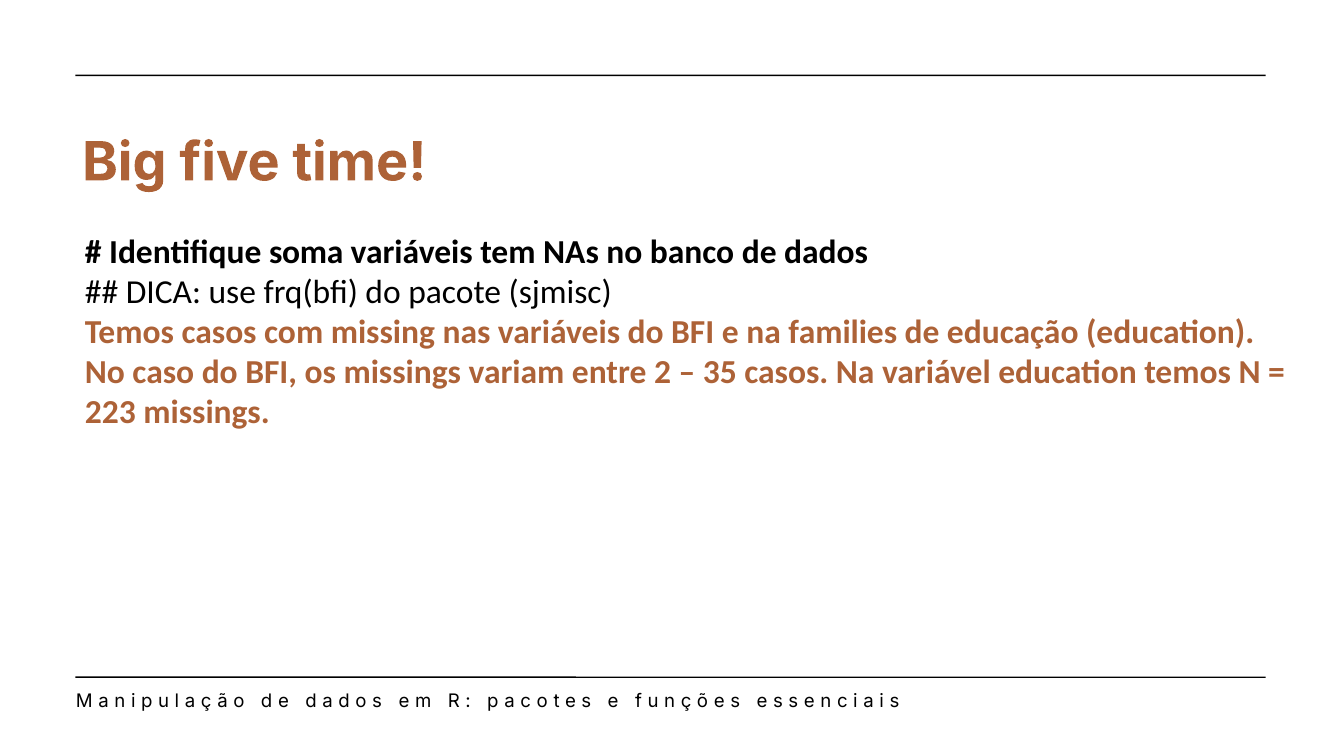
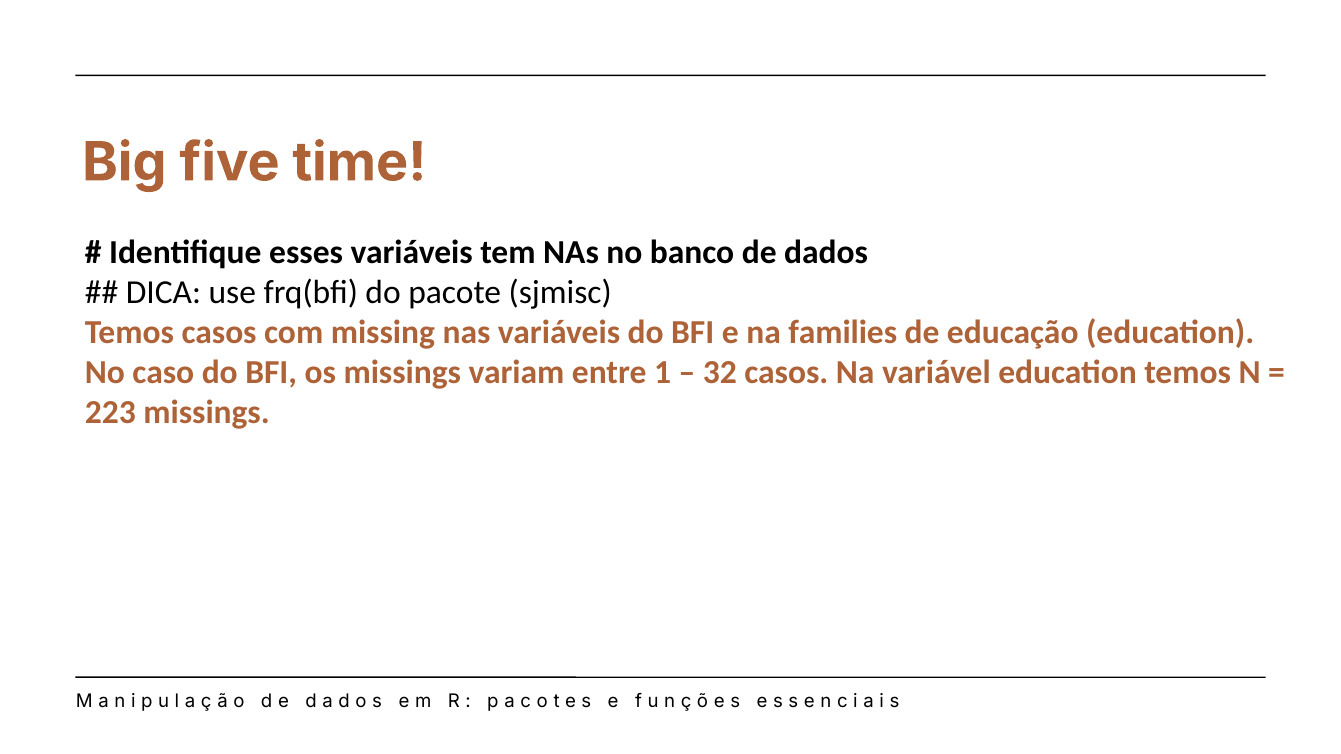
soma: soma -> esses (306, 252)
2: 2 -> 1 (663, 373)
35: 35 -> 32 (720, 373)
